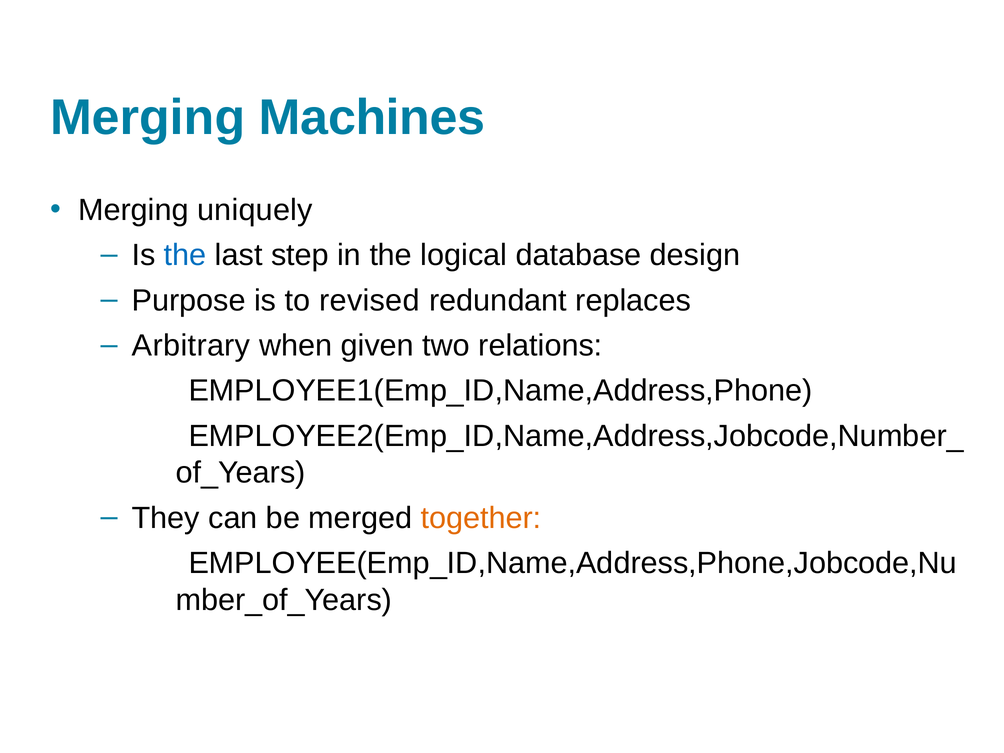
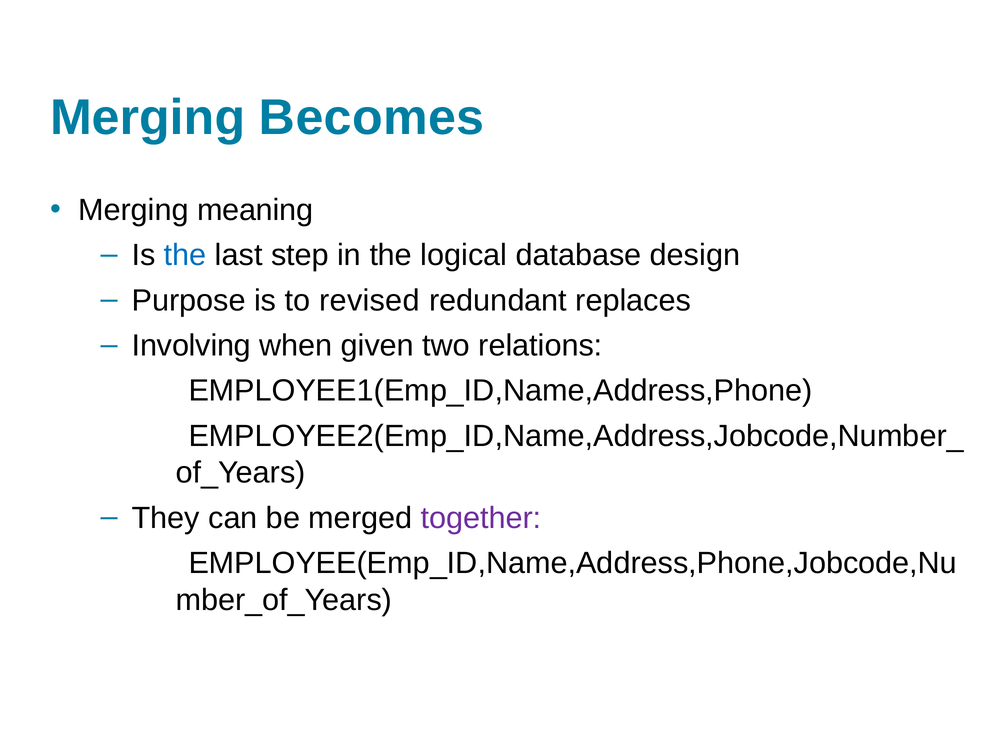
Machines: Machines -> Becomes (372, 117)
uniquely: uniquely -> meaning (255, 210)
Arbitrary: Arbitrary -> Involving (191, 346)
together colour: orange -> purple (481, 518)
